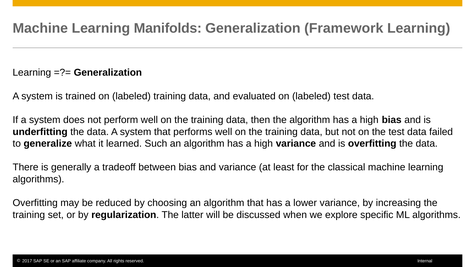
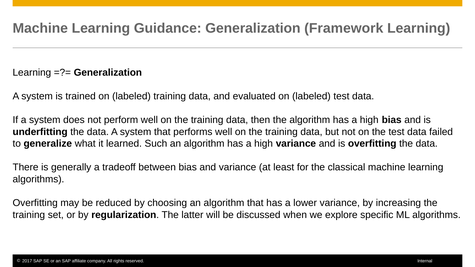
Manifolds: Manifolds -> Guidance (168, 28)
